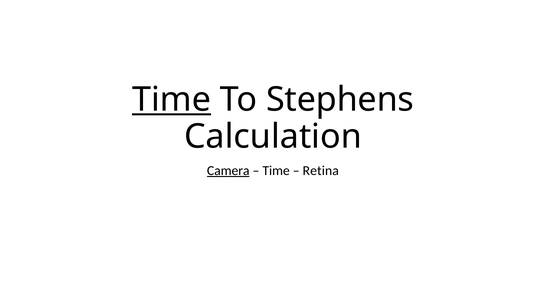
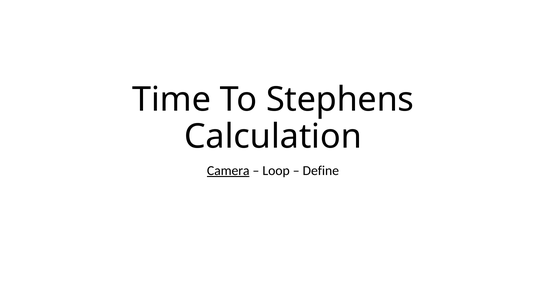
Time underline: present -> none (172, 100)
Time: Time -> Loop (276, 171)
Retina: Retina -> Define (321, 171)
